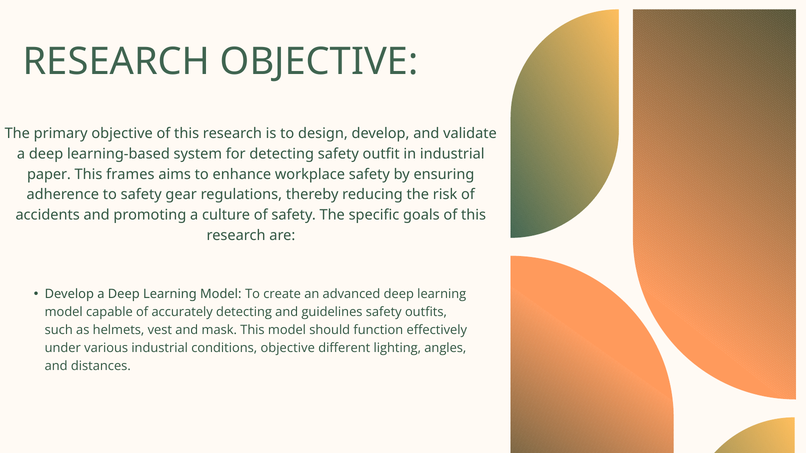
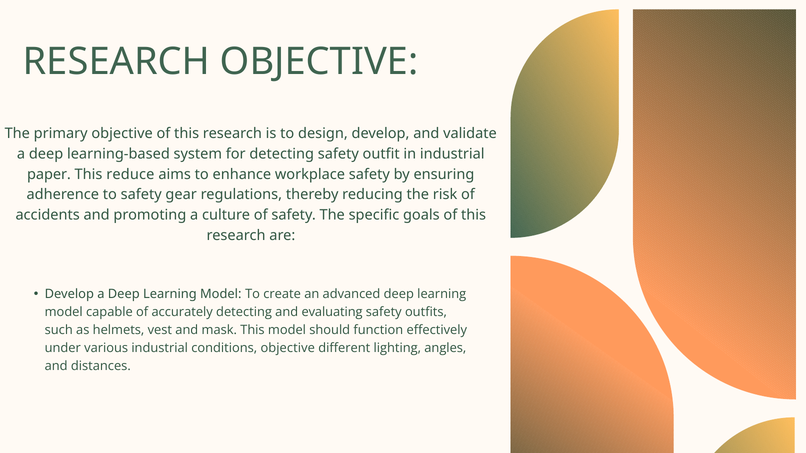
frames: frames -> reduce (130, 174)
guidelines: guidelines -> evaluating (332, 312)
